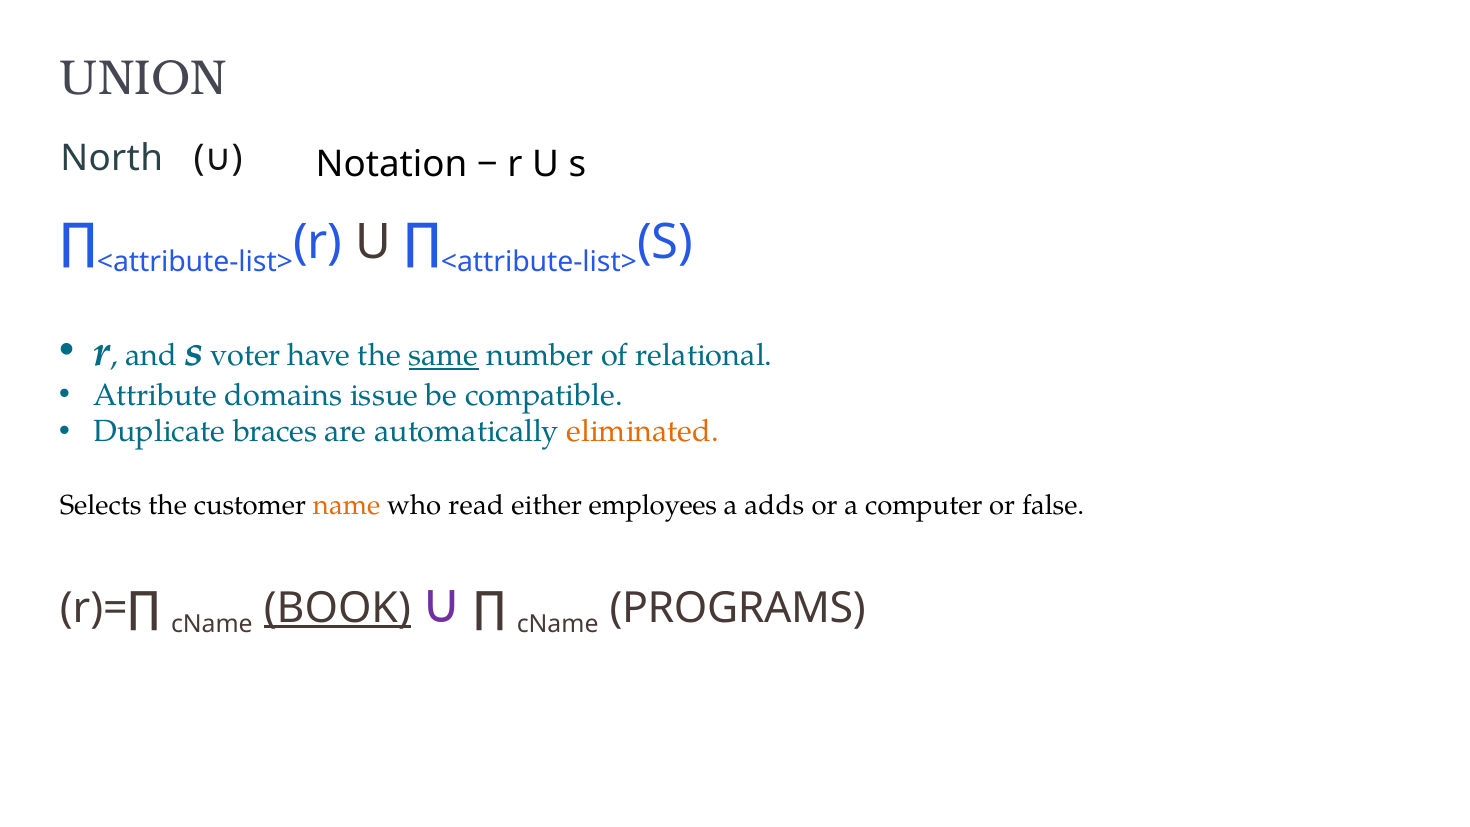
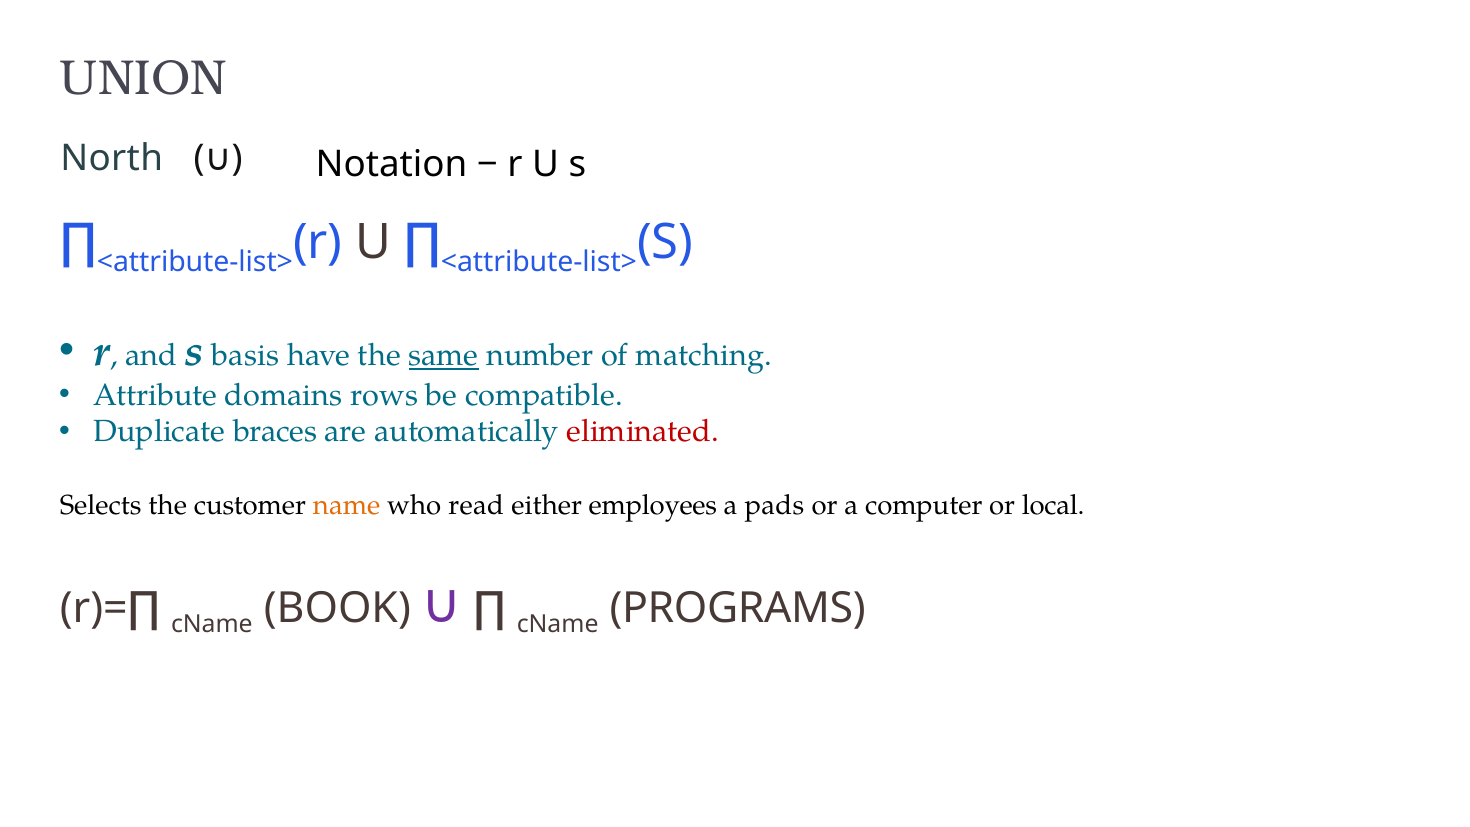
voter: voter -> basis (245, 356)
relational: relational -> matching (704, 356)
issue: issue -> rows (384, 395)
eliminated colour: orange -> red (643, 432)
adds: adds -> pads (774, 506)
false: false -> local (1053, 506)
BOOK underline: present -> none (337, 608)
